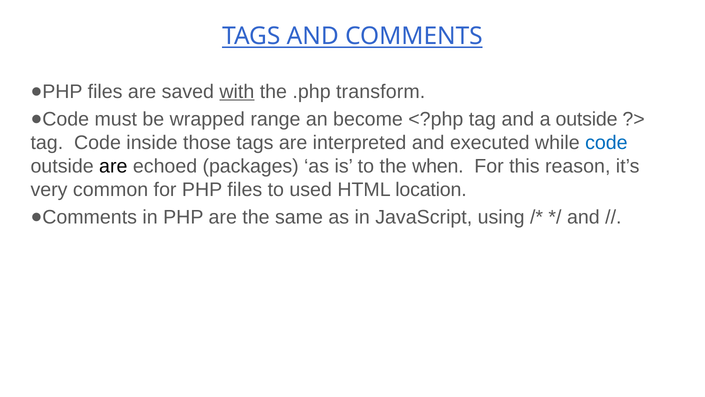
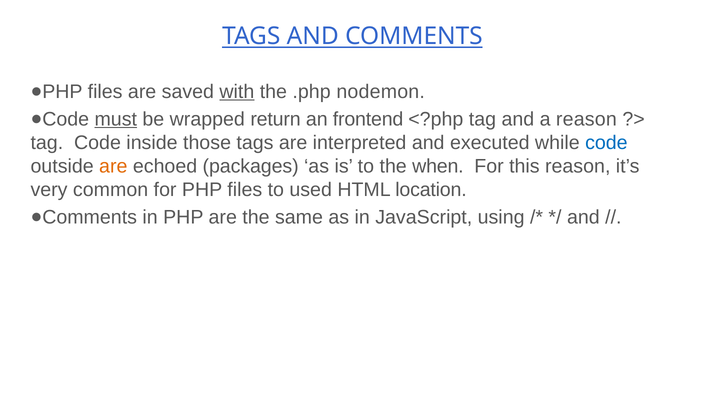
transform: transform -> nodemon (381, 92)
must underline: none -> present (116, 119)
range: range -> return (276, 119)
become: become -> frontend (368, 119)
a outside: outside -> reason (586, 119)
are colour: black -> orange (113, 166)
